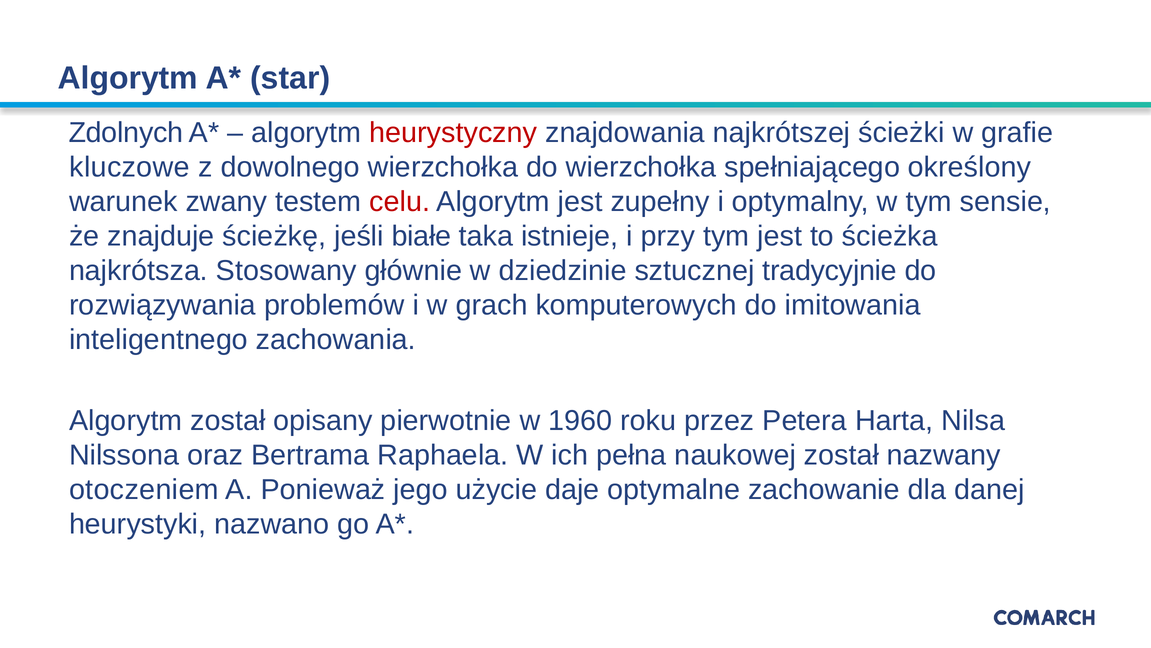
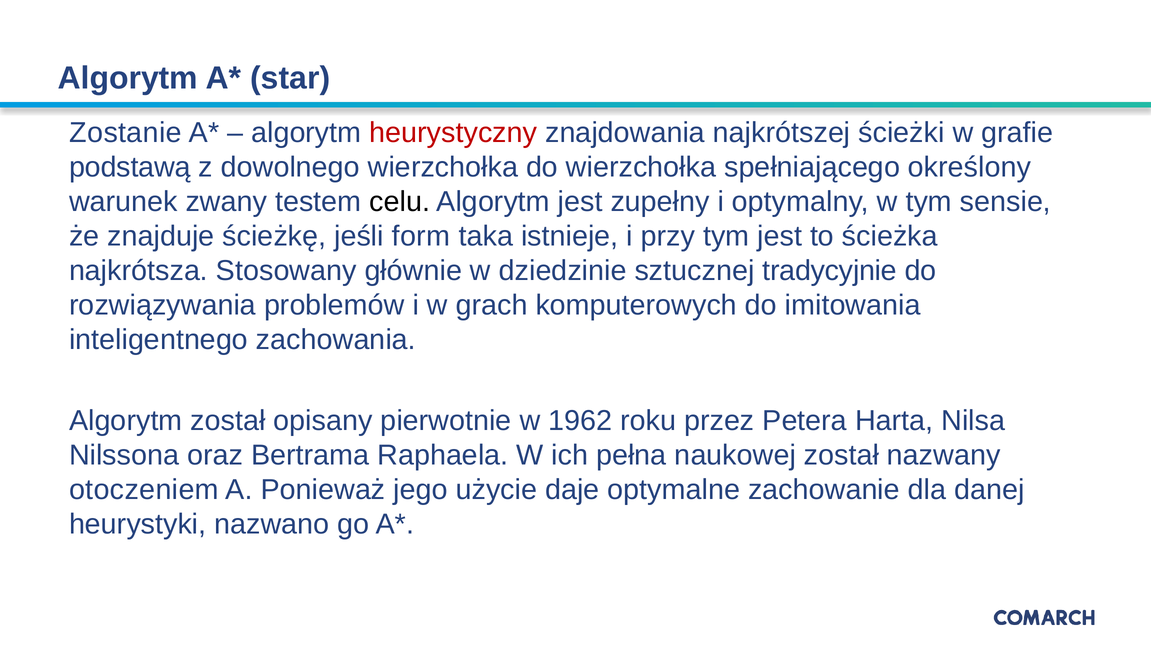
Zdolnych: Zdolnych -> Zostanie (126, 132)
kluczowe: kluczowe -> podstawą (130, 167)
celu colour: red -> black (400, 202)
białe: białe -> form (421, 236)
1960: 1960 -> 1962 (580, 420)
